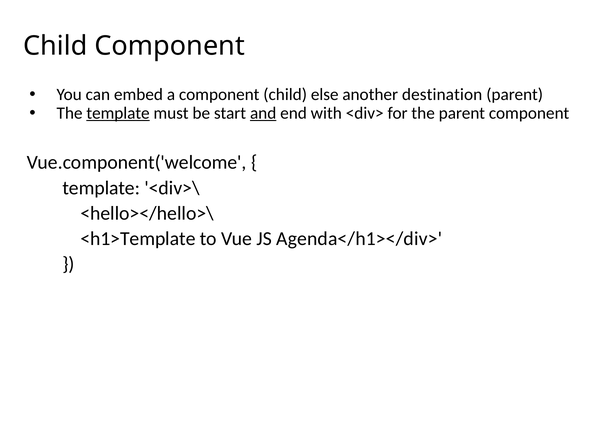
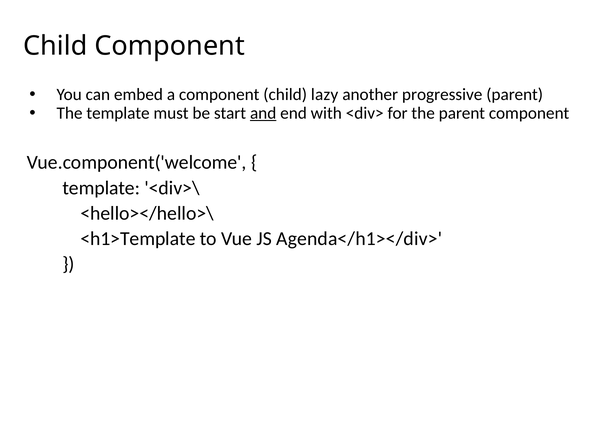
else: else -> lazy (325, 95)
destination: destination -> progressive (442, 95)
template underline: present -> none (118, 113)
